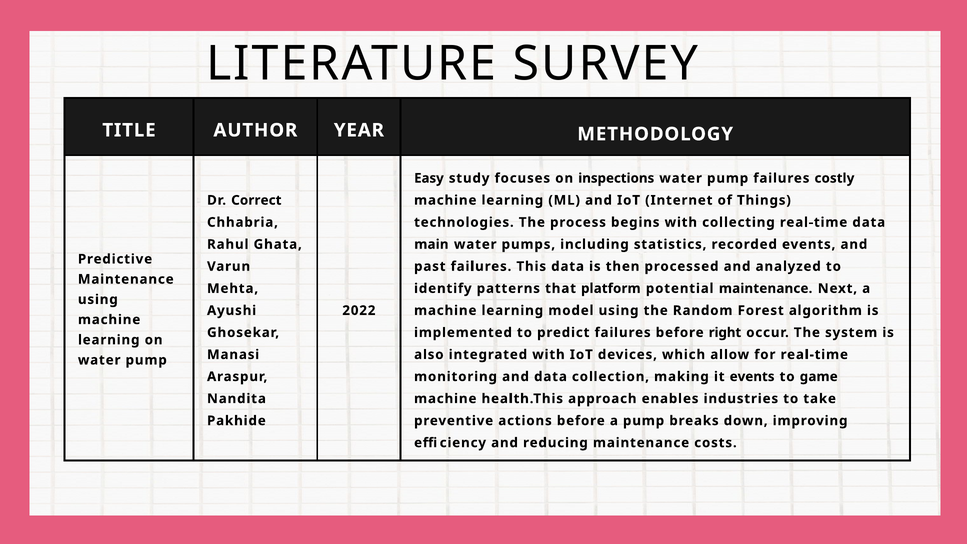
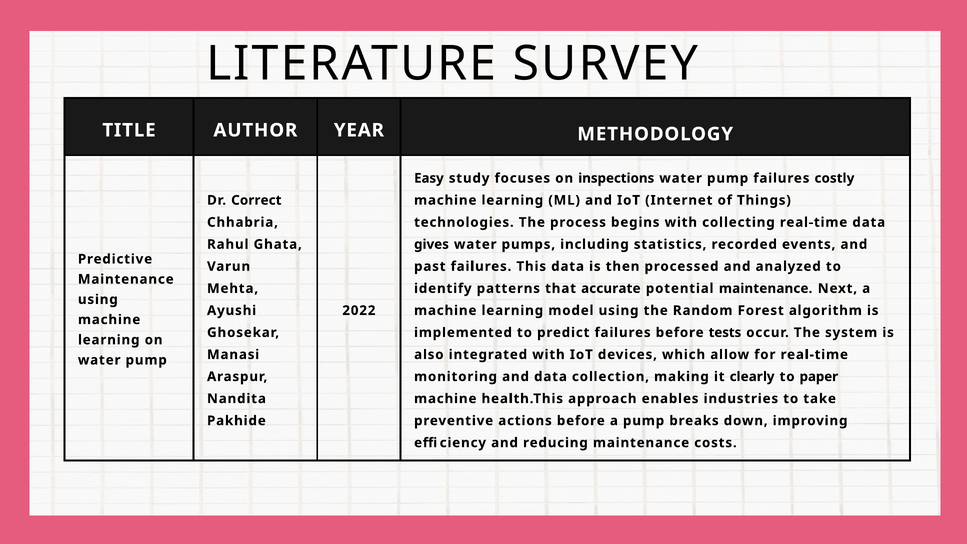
main: main -> gives (431, 244)
platform: platform -> accurate (611, 288)
right: right -> tests (725, 333)
it events: events -> clearly (752, 377)
game: game -> paper (819, 377)
